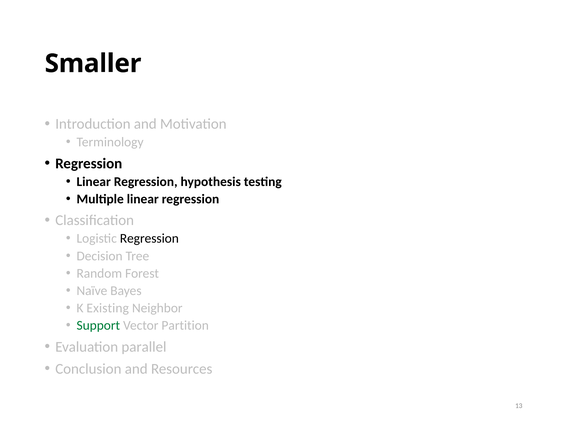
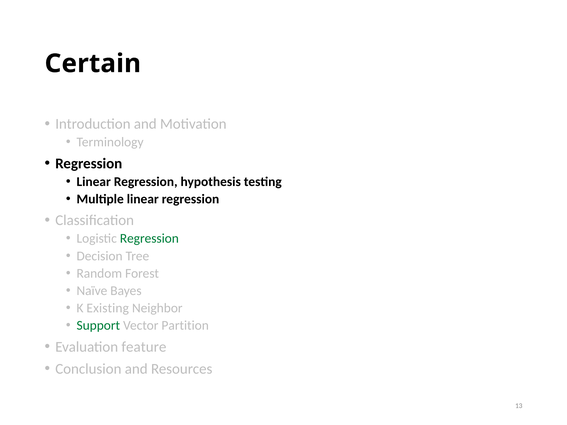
Smaller: Smaller -> Certain (93, 64)
Regression colour: black -> green (149, 239)
parallel: parallel -> feature (144, 347)
